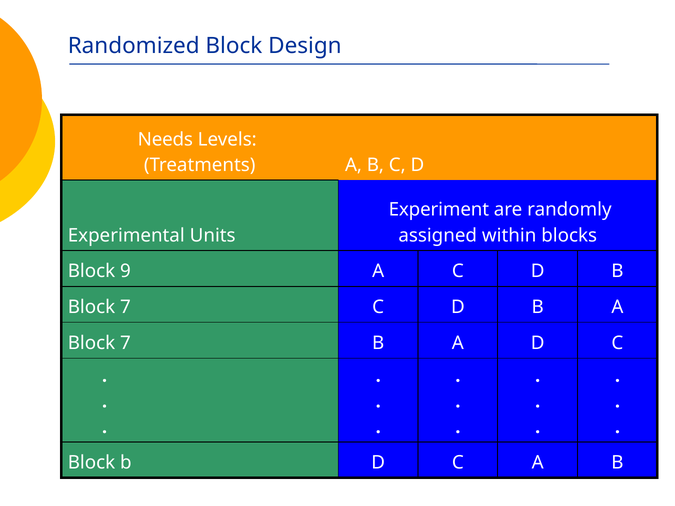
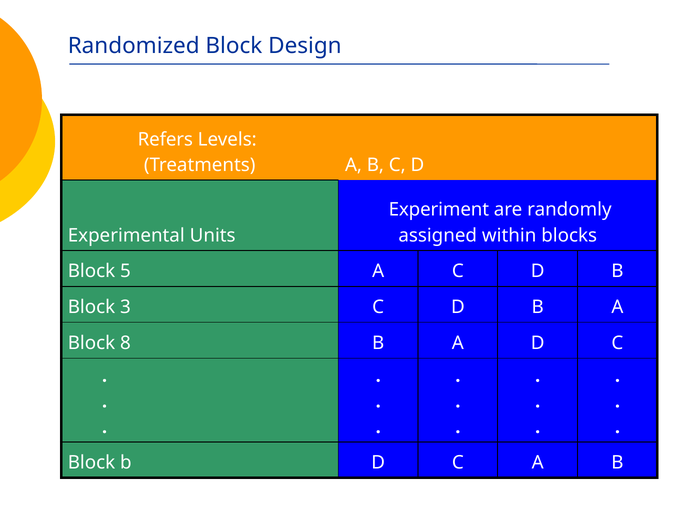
Needs: Needs -> Refers (165, 140)
9: 9 -> 5 (125, 271)
7: 7 -> 3 (125, 307)
7: 7 -> 8 (125, 343)
